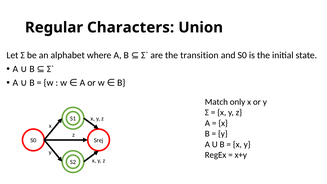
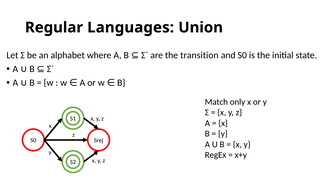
Characters: Characters -> Languages (131, 27)
